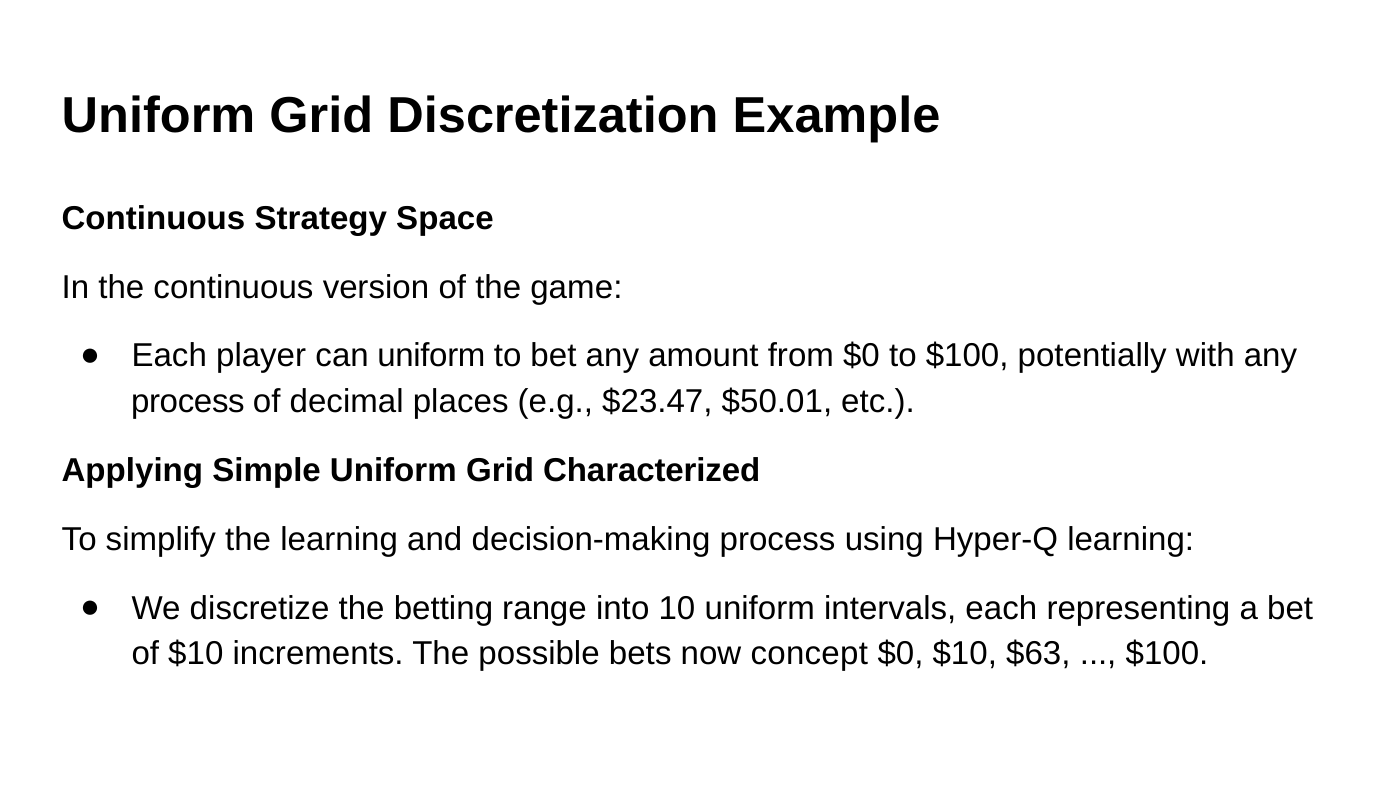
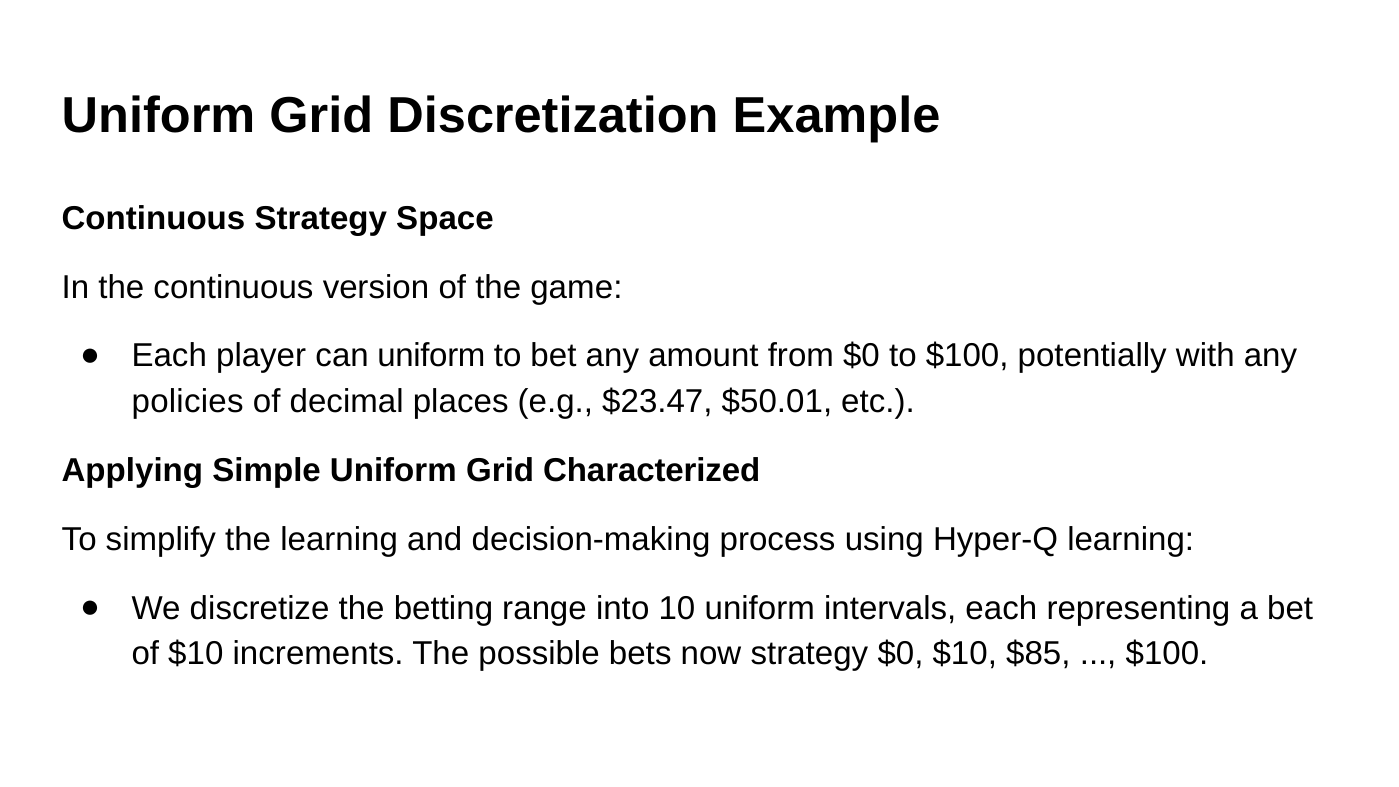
process: process -> policies (188, 402)
now concept: concept -> strategy (809, 654)
$63: $63 -> $85 (1038, 654)
